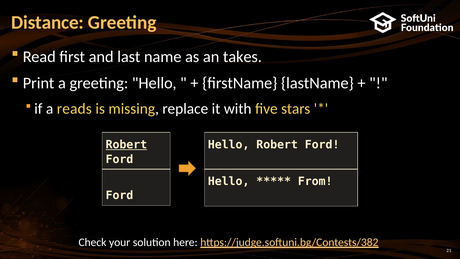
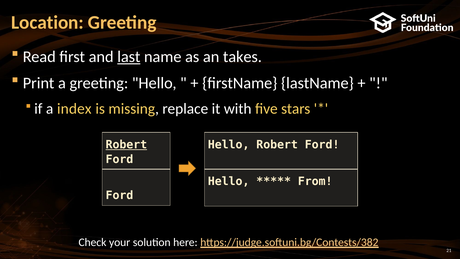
Distance: Distance -> Location (47, 22)
last underline: none -> present (129, 57)
reads: reads -> index (74, 109)
